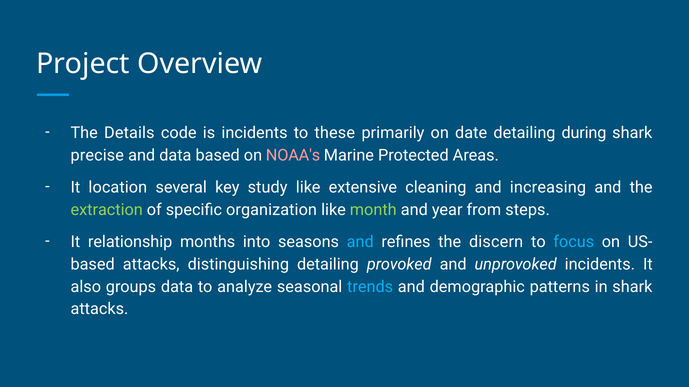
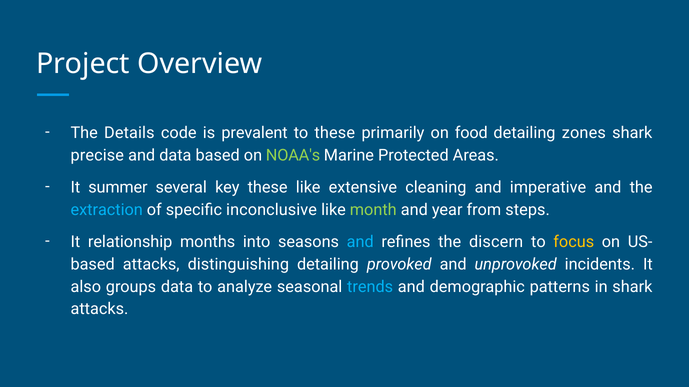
is incidents: incidents -> prevalent (255, 133)
date: date -> food (471, 133)
during: during -> zones (584, 133)
NOAA's colour: pink -> light green (293, 155)
location: location -> summer (118, 188)
key study: study -> these (268, 188)
increasing: increasing -> imperative (548, 188)
extraction colour: light green -> light blue (107, 210)
organization: organization -> inconclusive (272, 210)
focus colour: light blue -> yellow (574, 242)
